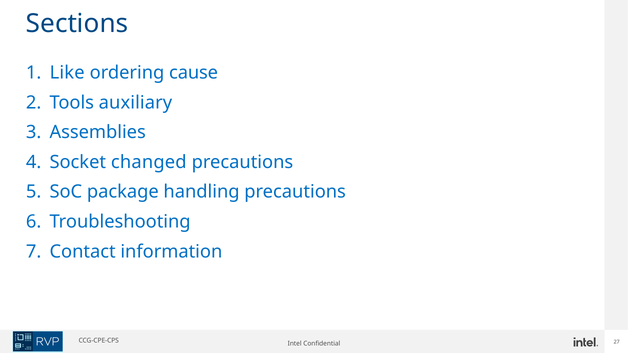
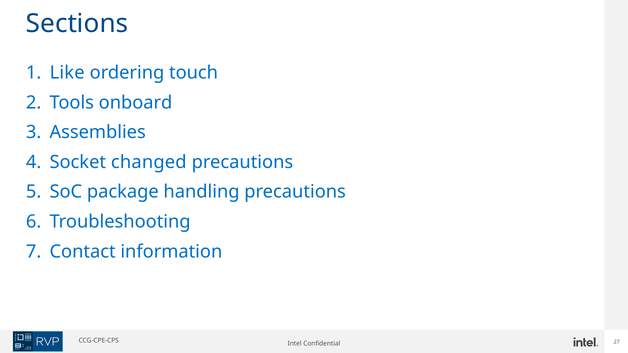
cause: cause -> touch (194, 73)
auxiliary: auxiliary -> onboard (136, 103)
